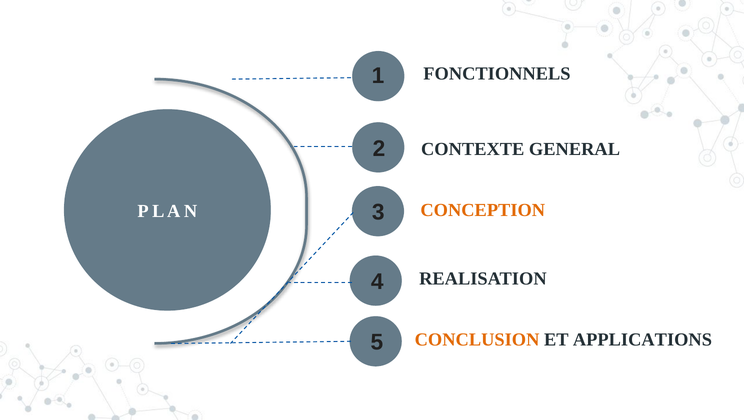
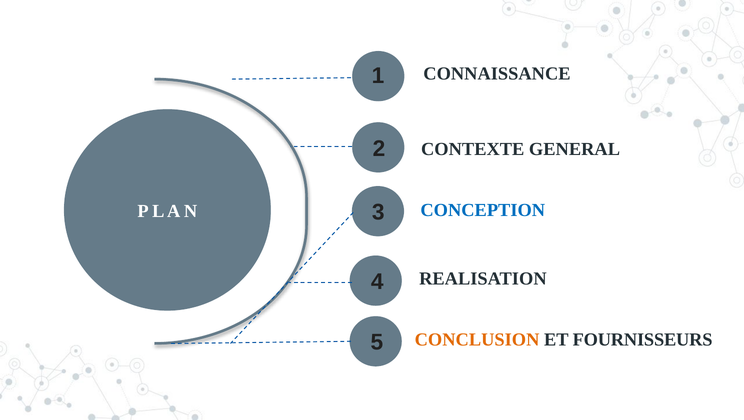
FONCTIONNELS: FONCTIONNELS -> CONNAISSANCE (497, 74)
CONCEPTION colour: orange -> blue (483, 210)
APPLICATIONS: APPLICATIONS -> FOURNISSEURS (643, 340)
